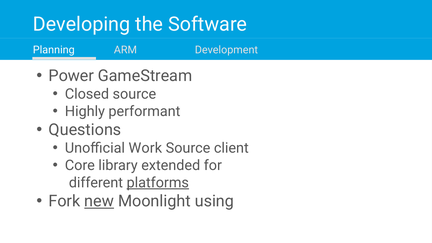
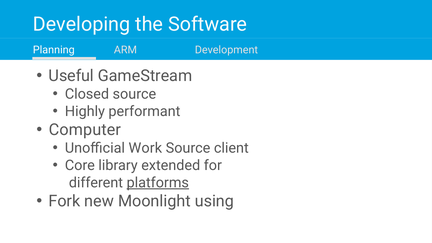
Power: Power -> Useful (71, 76)
Questions: Questions -> Computer (85, 130)
new underline: present -> none (99, 201)
